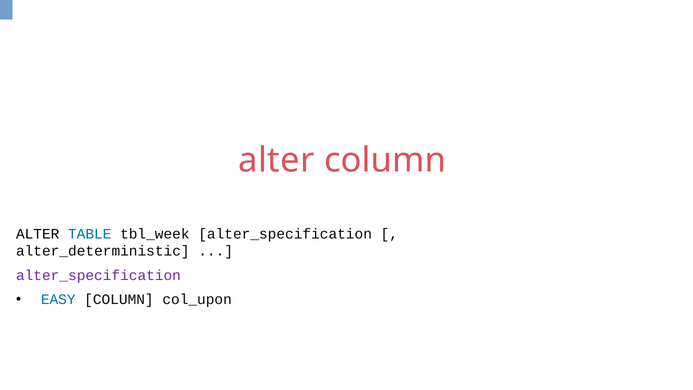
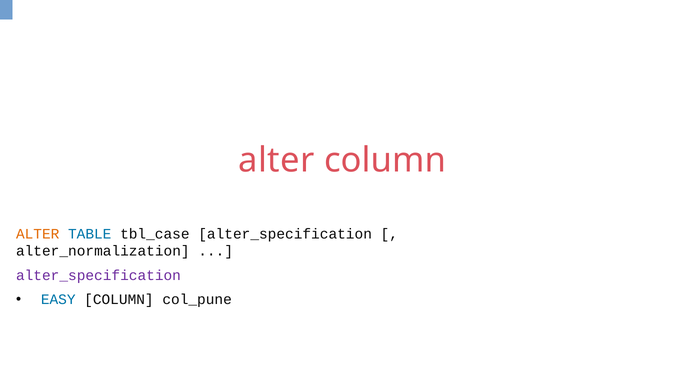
ALTER colour: black -> orange (38, 234)
tbl_week: tbl_week -> tbl_case (155, 234)
alter_deterministic: alter_deterministic -> alter_normalization (103, 251)
col_upon: col_upon -> col_pune (197, 299)
